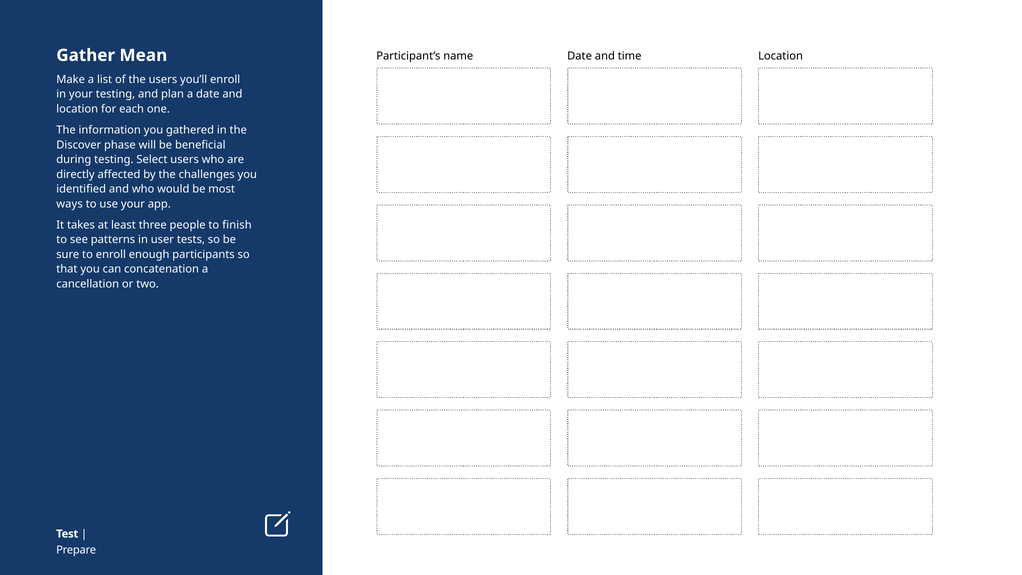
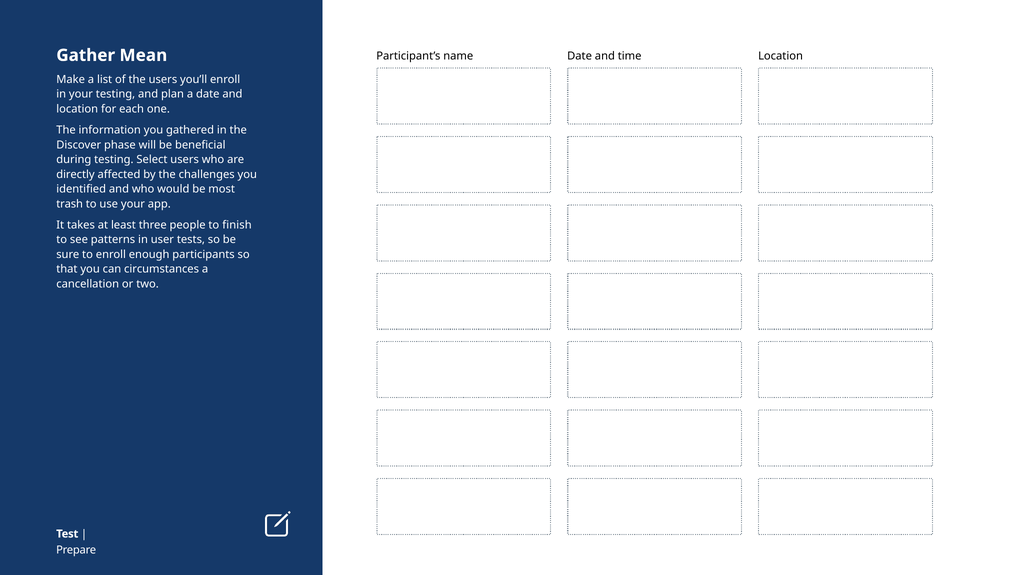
ways: ways -> trash (70, 204)
concatenation: concatenation -> circumstances (162, 269)
